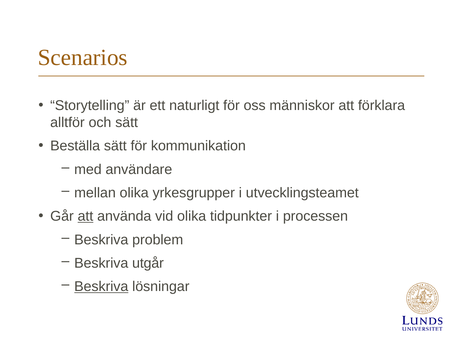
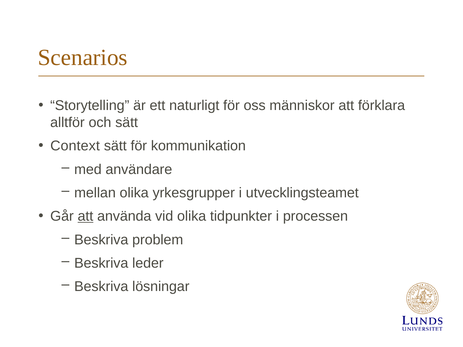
Beställa: Beställa -> Context (75, 146)
utgår: utgår -> leder (148, 263)
Beskriva underline: present -> none (101, 287)
